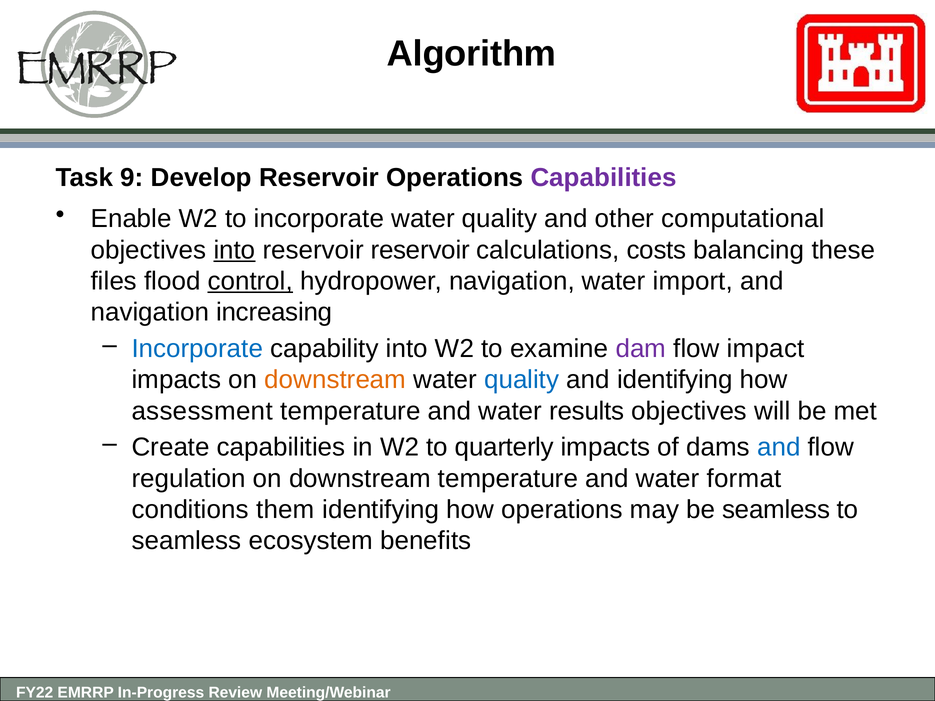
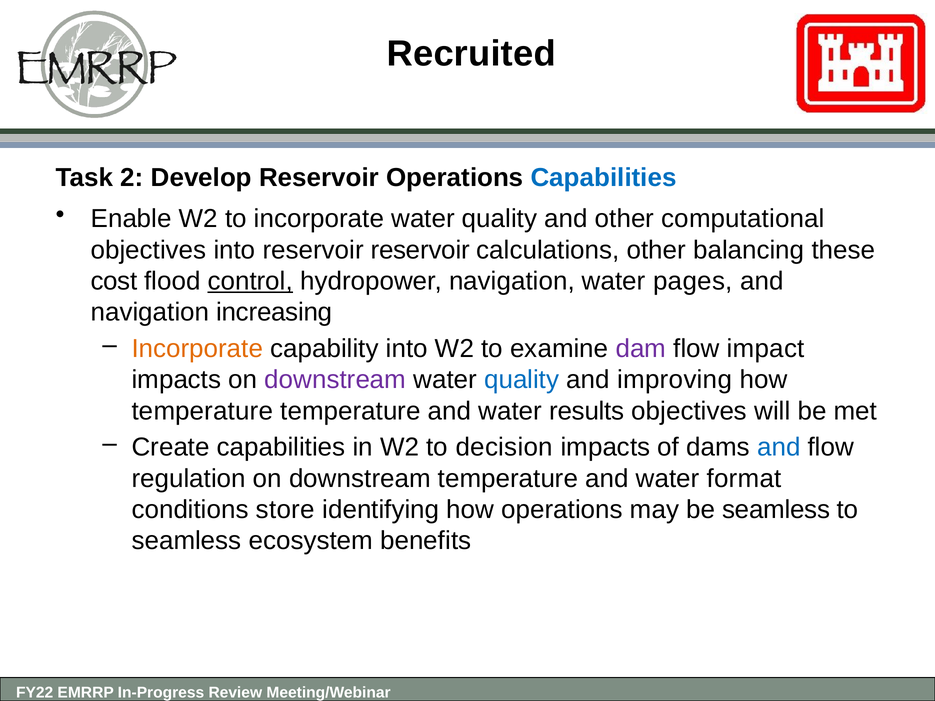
Algorithm: Algorithm -> Recruited (471, 54)
9: 9 -> 2 (132, 178)
Capabilities colour: purple -> blue (604, 178)
into underline: present -> none (234, 250)
calculations costs: costs -> other (656, 250)
files: files -> cost (114, 281)
import: import -> pages (693, 281)
Incorporate colour: blue -> orange (197, 349)
downstream colour: orange -> purple (335, 380)
and identifying: identifying -> improving (675, 380)
assessment: assessment -> temperature (202, 411)
quarterly: quarterly -> decision (504, 447)
them: them -> store (285, 510)
